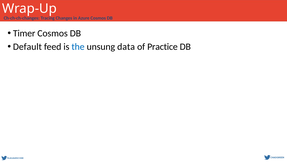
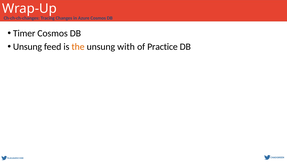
Default: Default -> Unsung (27, 46)
the colour: blue -> orange (78, 46)
data: data -> with (126, 46)
